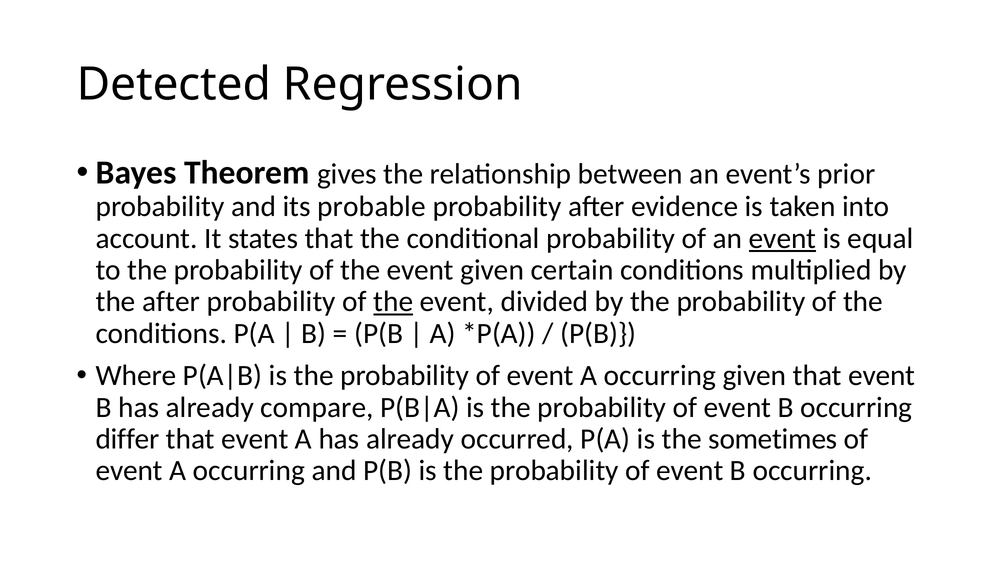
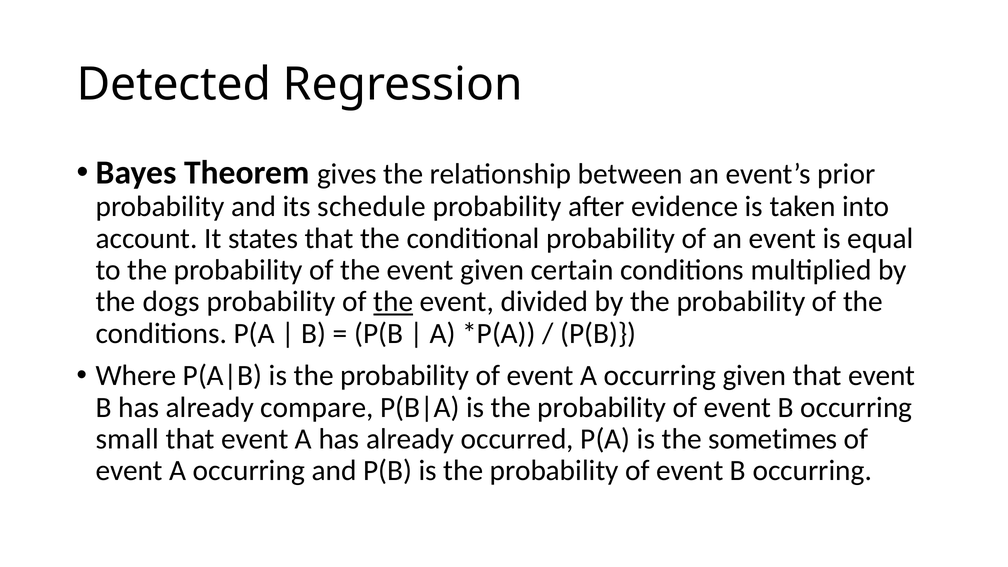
probable: probable -> schedule (372, 207)
event underline: present -> none (783, 238)
the after: after -> dogs (171, 302)
differ: differ -> small (127, 439)
